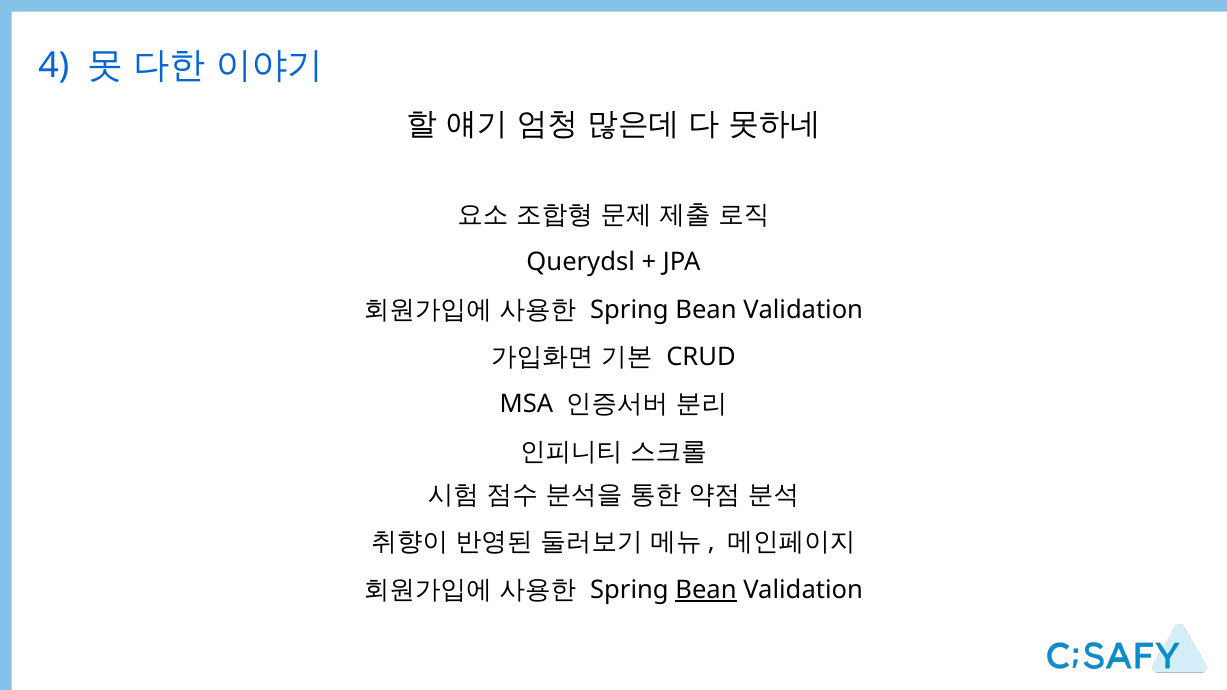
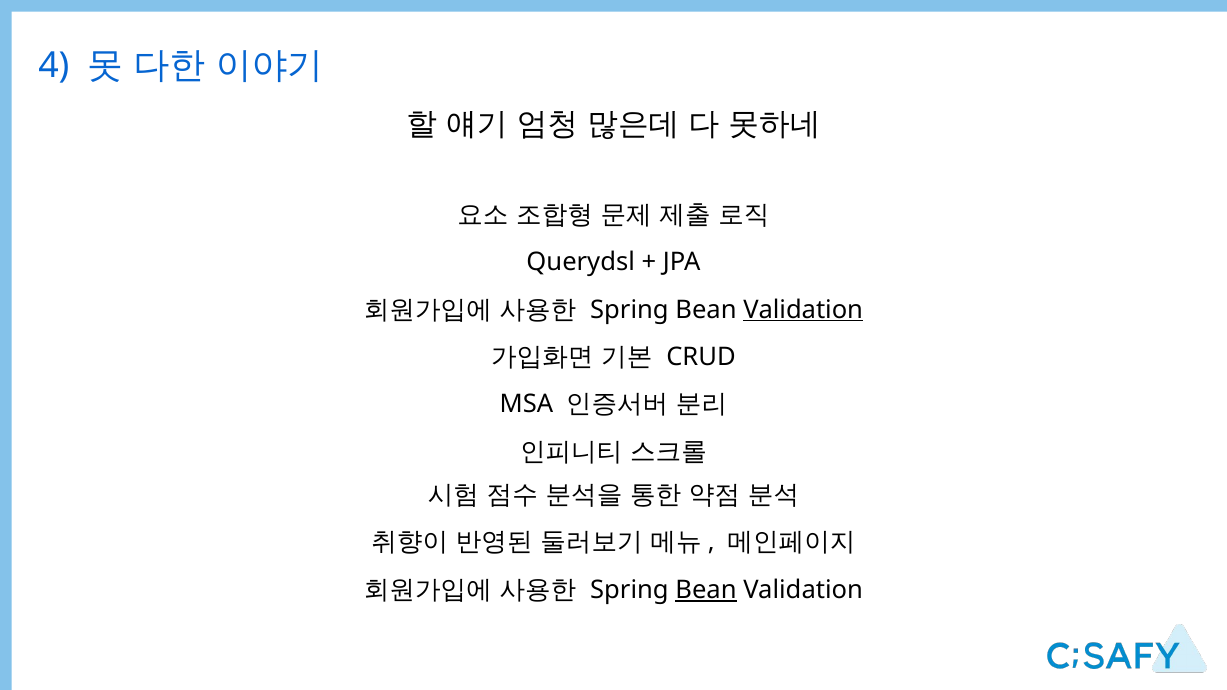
Validation underline: none -> present (803, 310)
